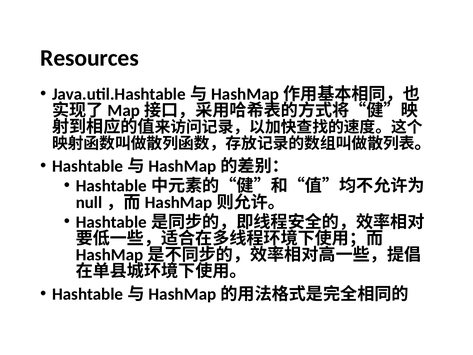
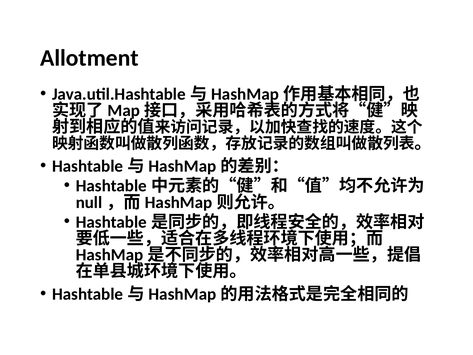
Resources: Resources -> Allotment (89, 58)
